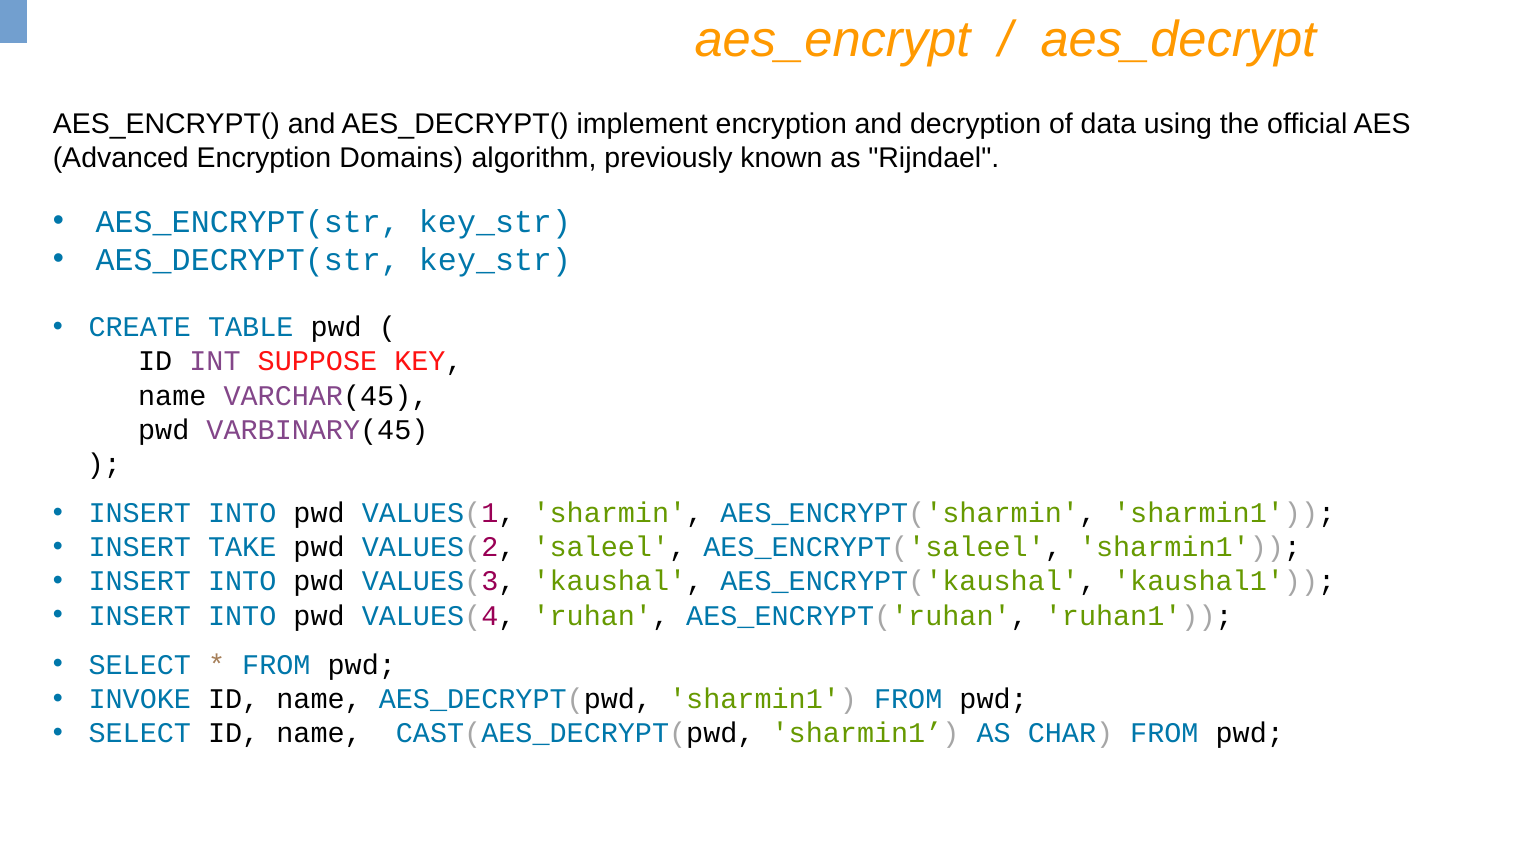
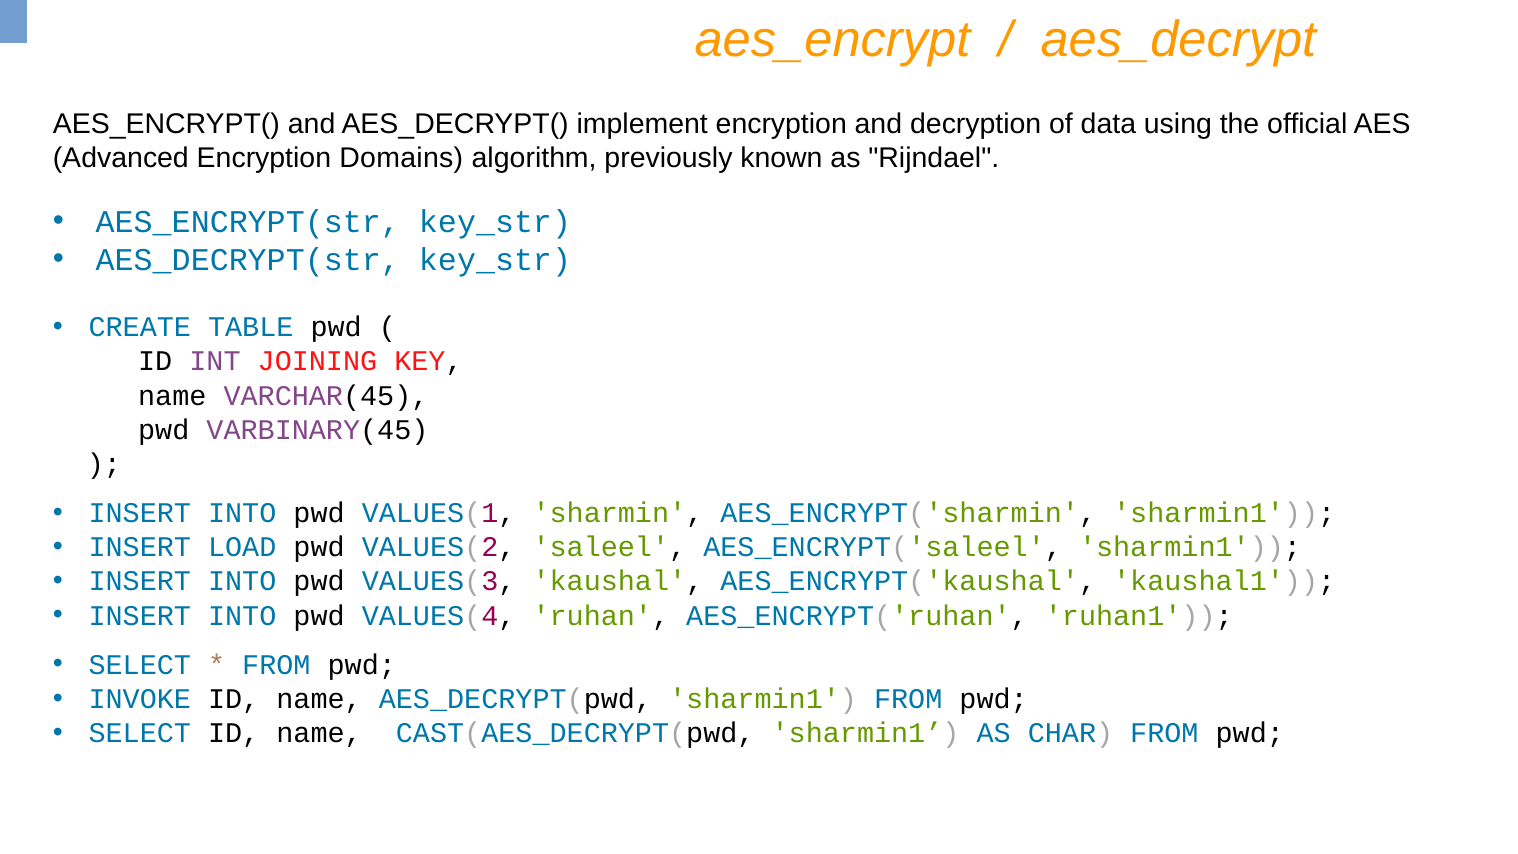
SUPPOSE: SUPPOSE -> JOINING (317, 361)
TAKE: TAKE -> LOAD (242, 547)
